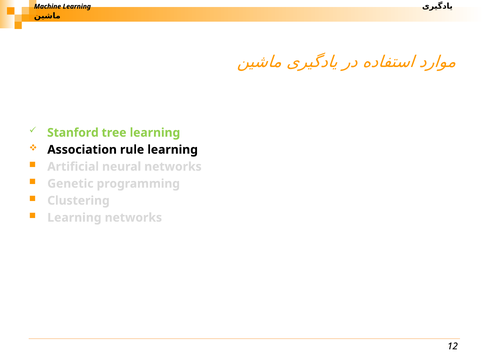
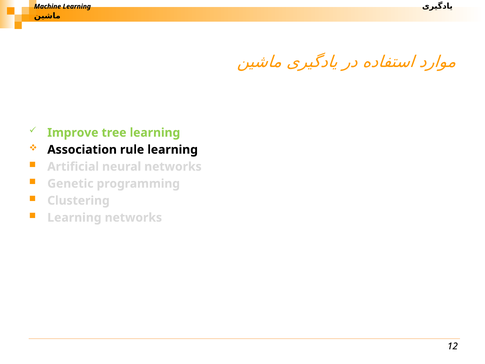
Stanford: Stanford -> Improve (73, 133)
